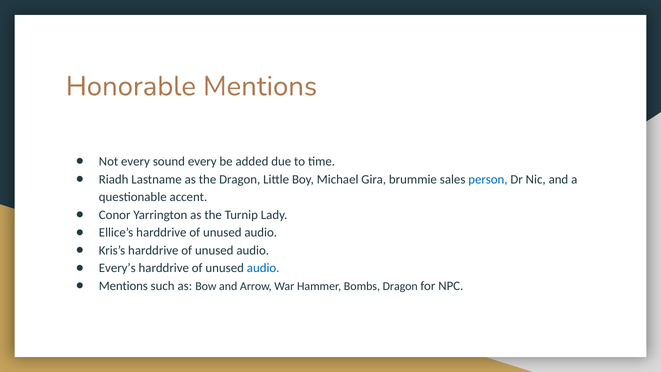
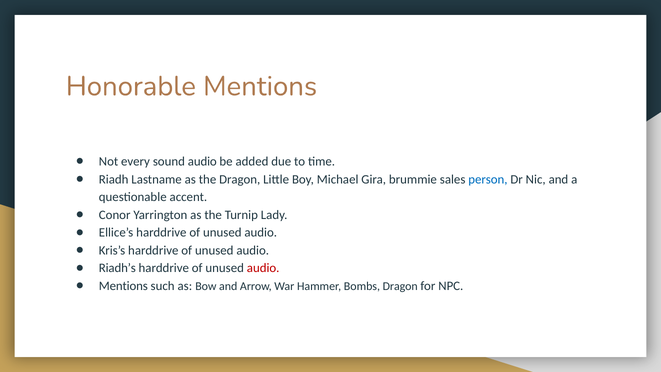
sound every: every -> audio (202, 161)
Every’s: Every’s -> Riadh’s (117, 268)
audio colour: blue -> red (263, 268)
